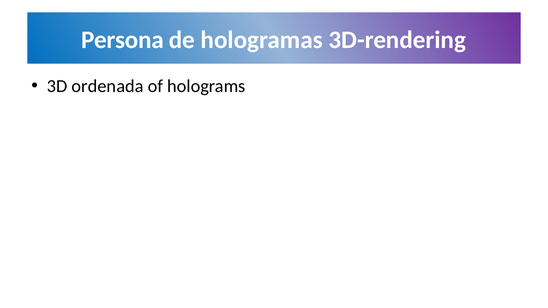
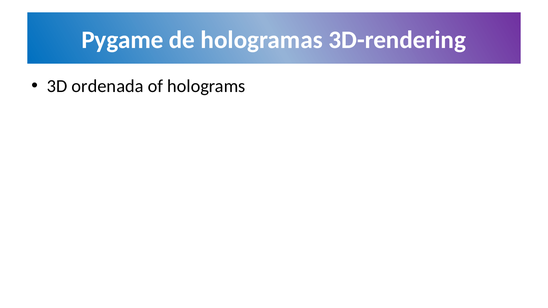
Persona: Persona -> Pygame (122, 40)
